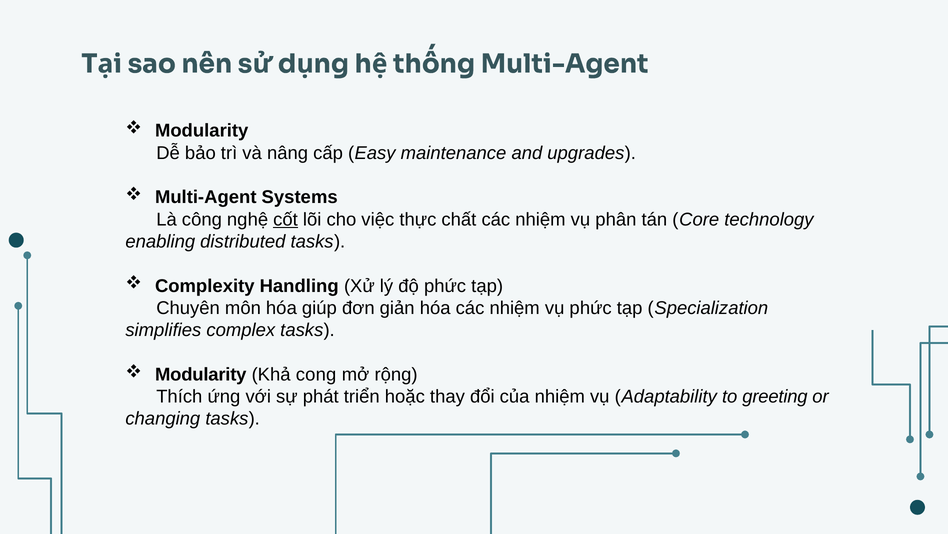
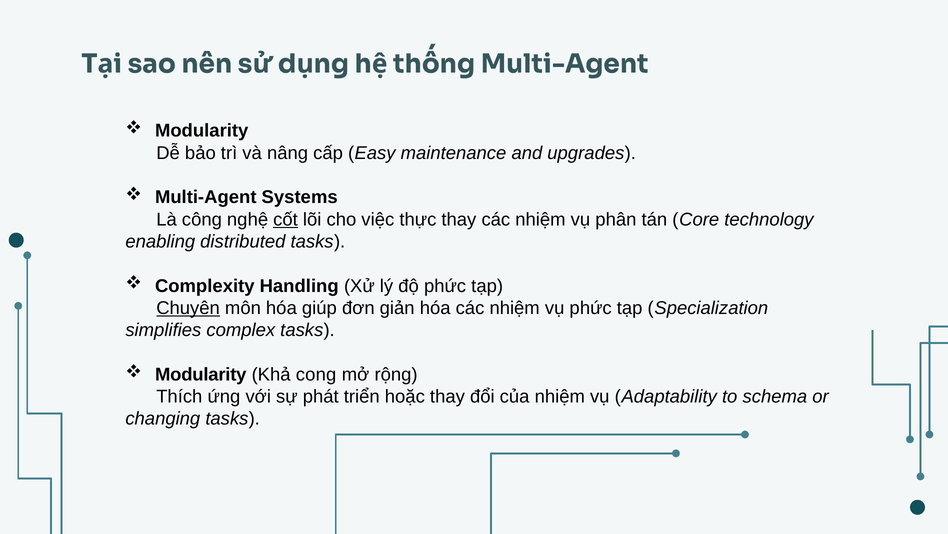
thực chất: chất -> thay (459, 219)
Chuyên underline: none -> present (188, 308)
greeting: greeting -> schema (775, 396)
